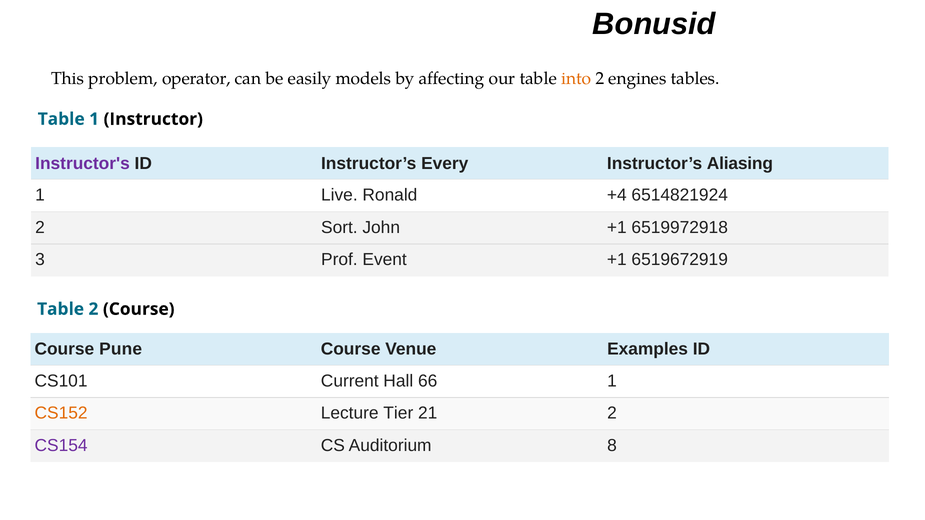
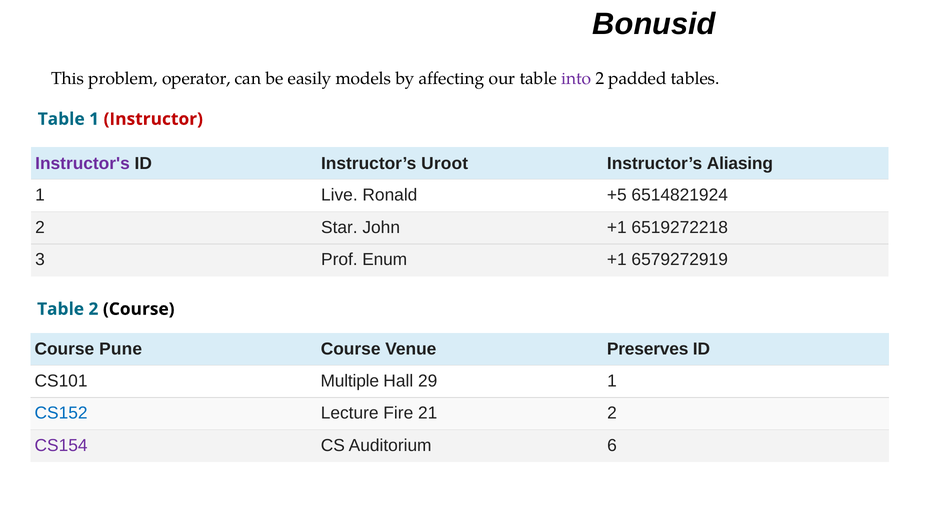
into colour: orange -> purple (576, 79)
engines: engines -> padded (638, 79)
Instructor colour: black -> red (153, 119)
Every: Every -> Uroot (445, 164)
+4: +4 -> +5 (617, 195)
Sort: Sort -> Star (339, 228)
6519972918: 6519972918 -> 6519272218 (680, 228)
Event: Event -> Enum (385, 260)
6519672919: 6519672919 -> 6579272919 (680, 260)
Examples: Examples -> Preserves (648, 349)
Current: Current -> Multiple (350, 381)
66: 66 -> 29 (428, 381)
CS152 colour: orange -> blue (61, 413)
Tier: Tier -> Fire (398, 413)
8: 8 -> 6 (612, 446)
